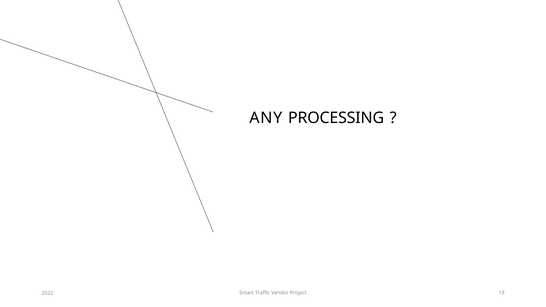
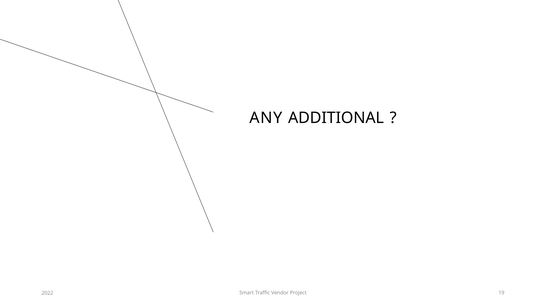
PROCESSING: PROCESSING -> ADDITIONAL (336, 118)
